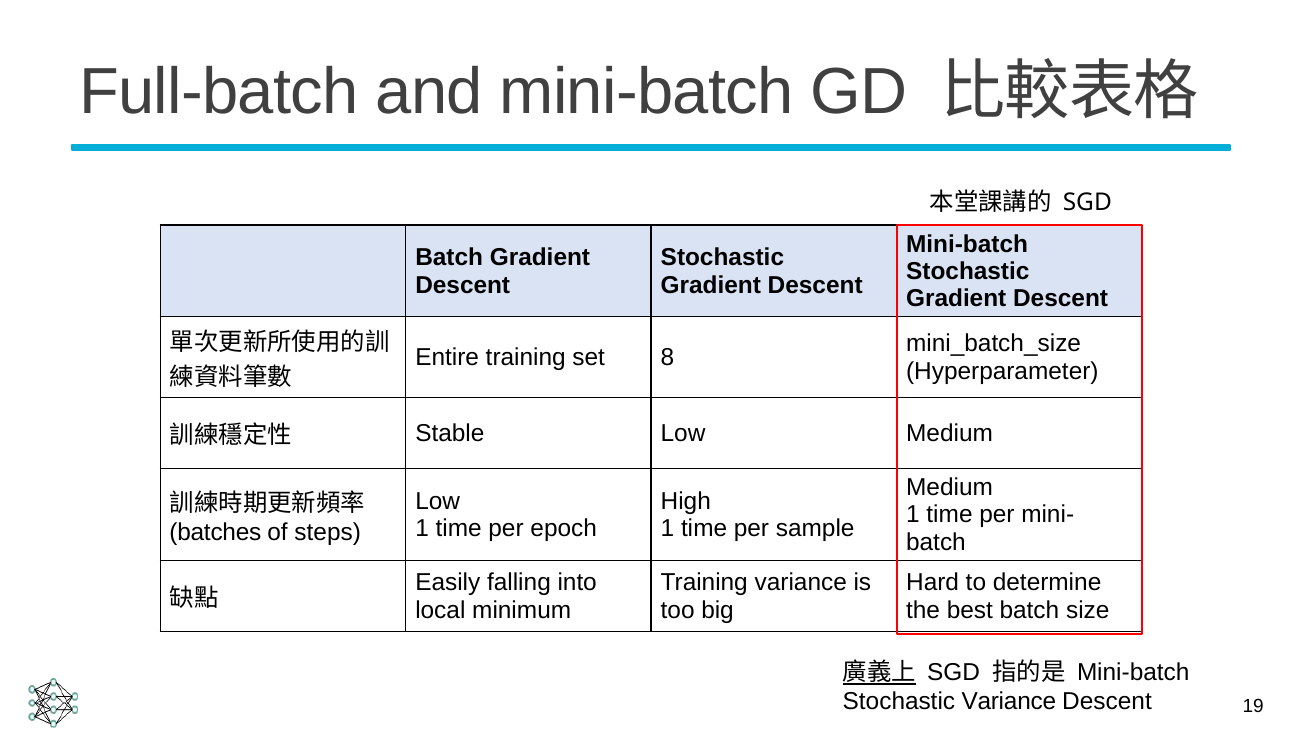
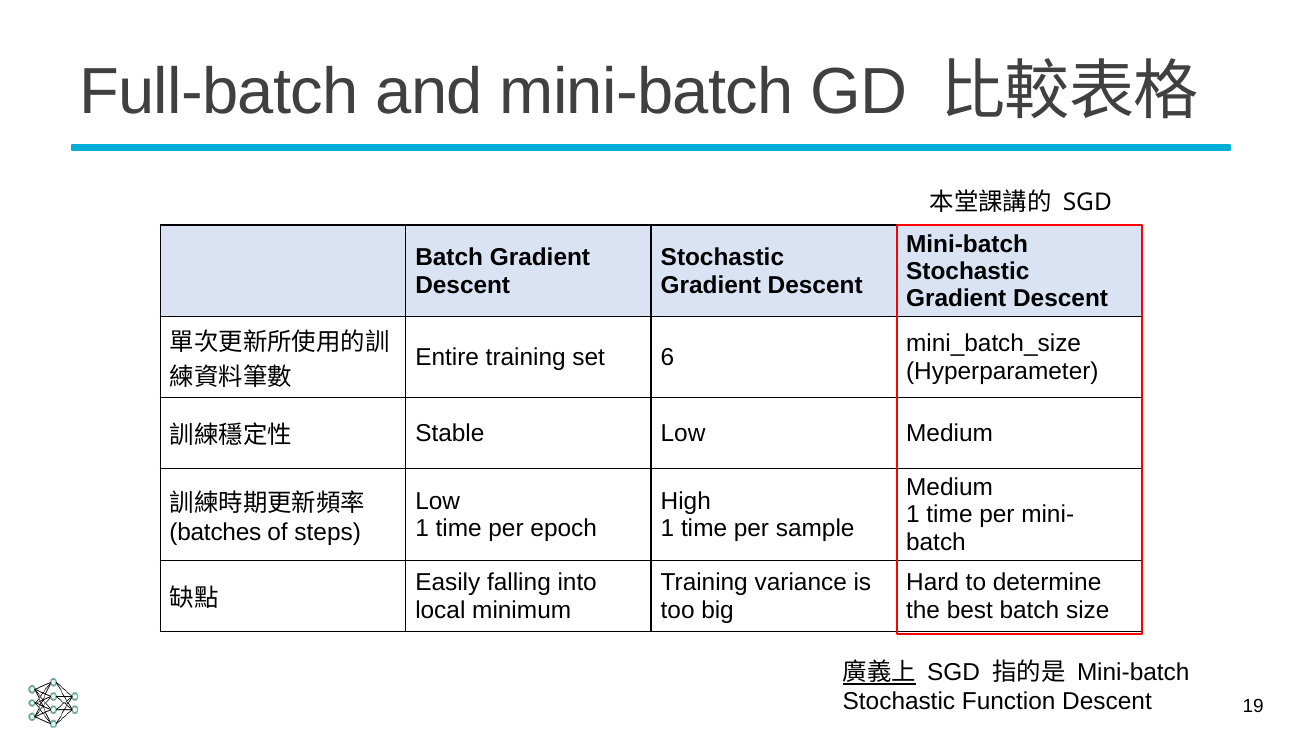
8: 8 -> 6 (668, 357)
Stochastic Variance: Variance -> Function (1009, 701)
